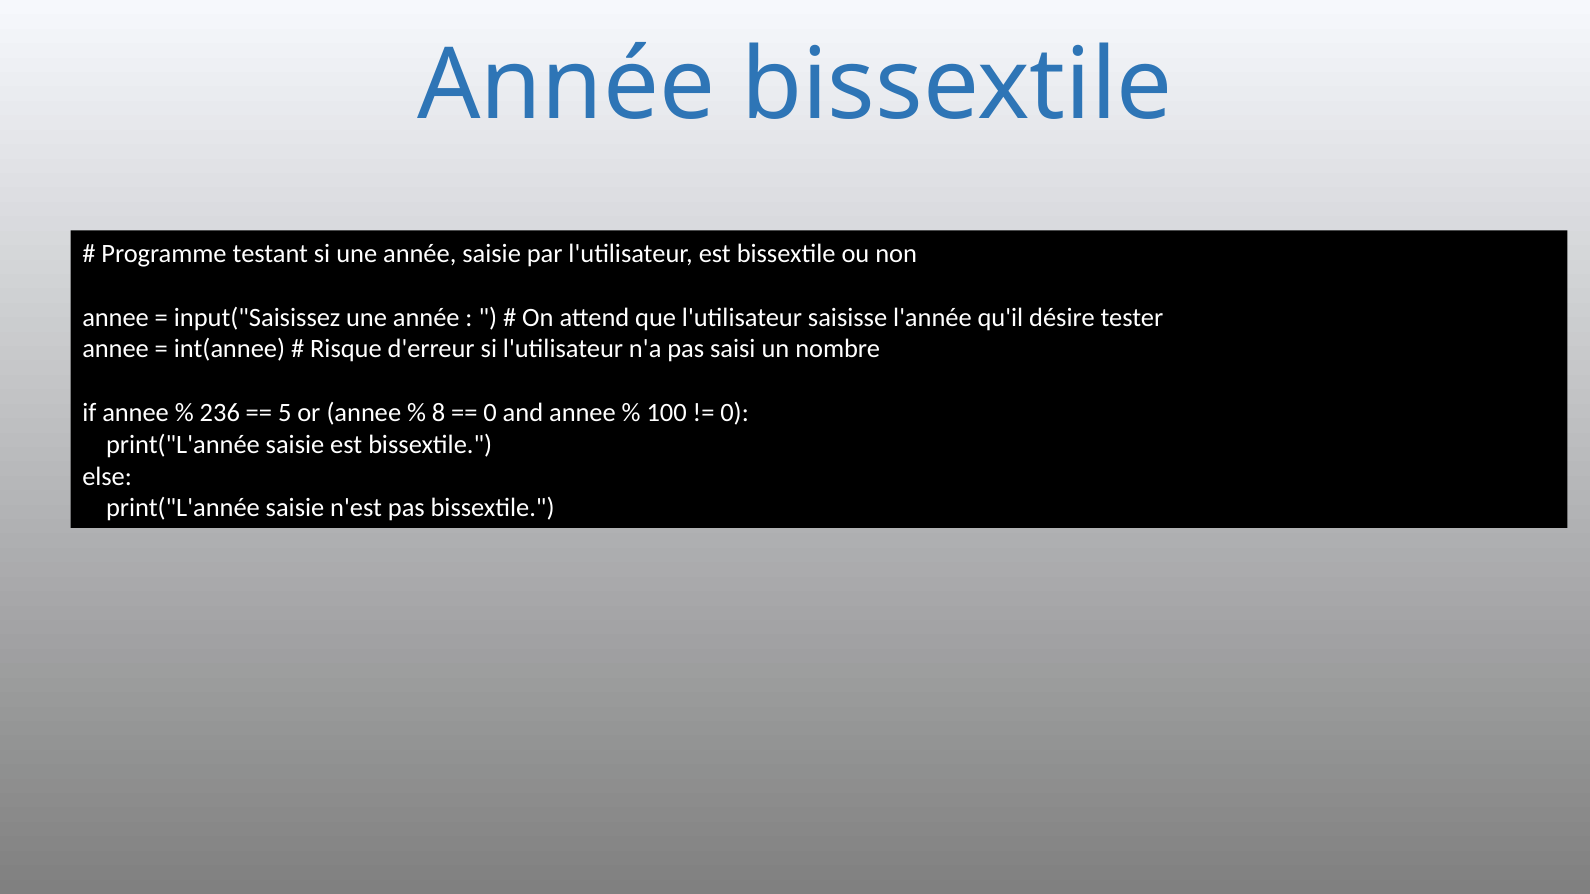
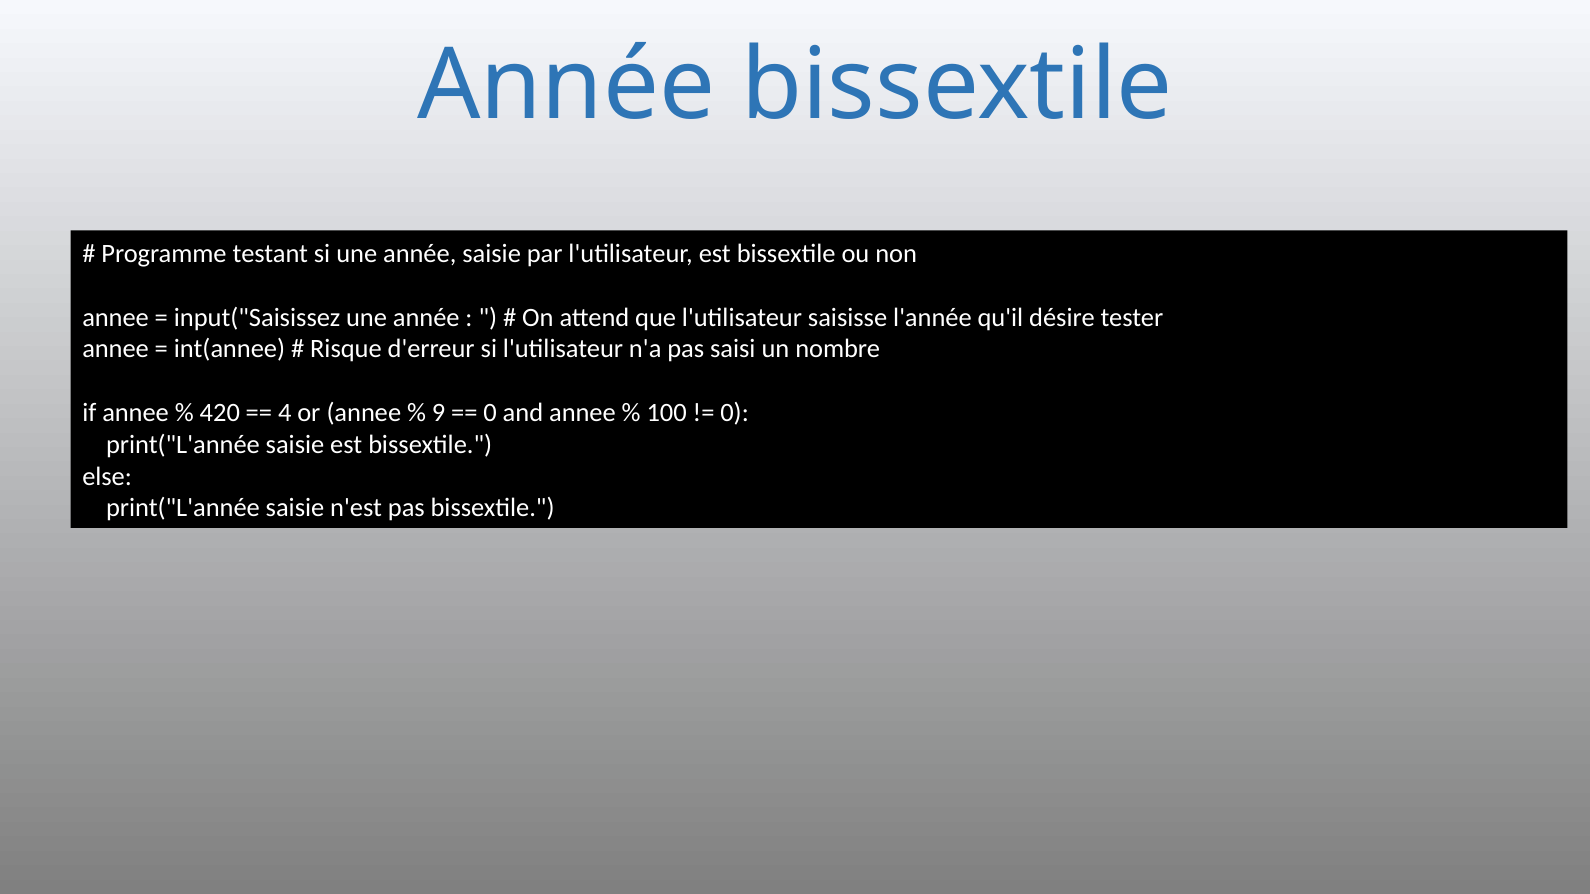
236: 236 -> 420 (220, 413)
5: 5 -> 4 (285, 413)
8: 8 -> 9 (439, 413)
